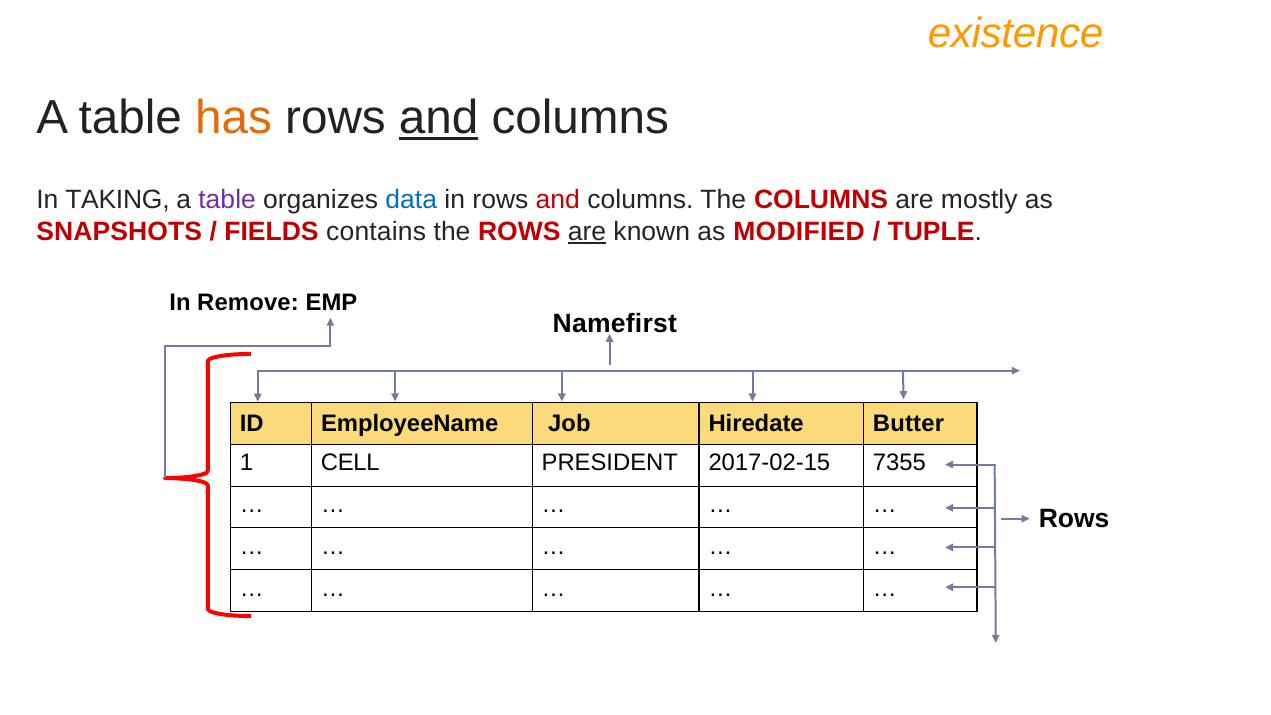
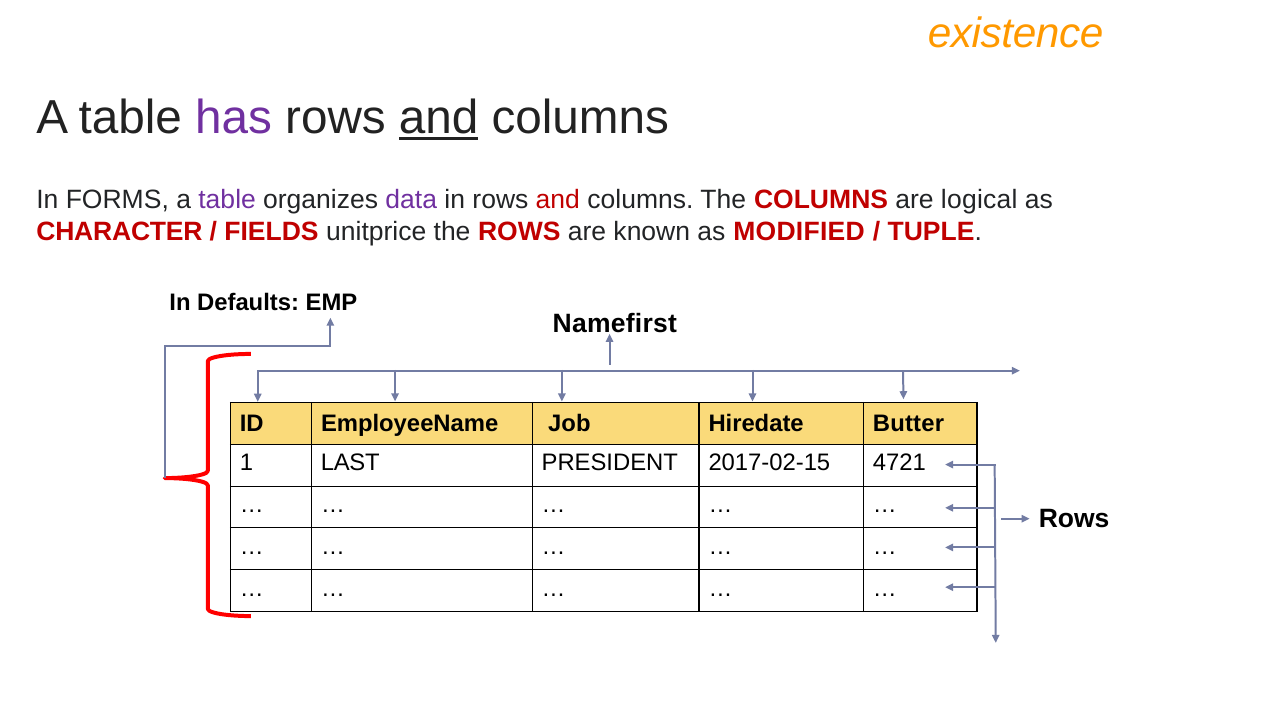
has colour: orange -> purple (234, 118)
TAKING: TAKING -> FORMS (117, 200)
data colour: blue -> purple (411, 200)
mostly: mostly -> logical (979, 200)
SNAPSHOTS: SNAPSHOTS -> CHARACTER (119, 231)
contains: contains -> unitprice (376, 231)
are underline: present -> none (587, 231)
Remove: Remove -> Defaults (248, 303)
CELL: CELL -> LAST (350, 463)
7355: 7355 -> 4721 (899, 463)
